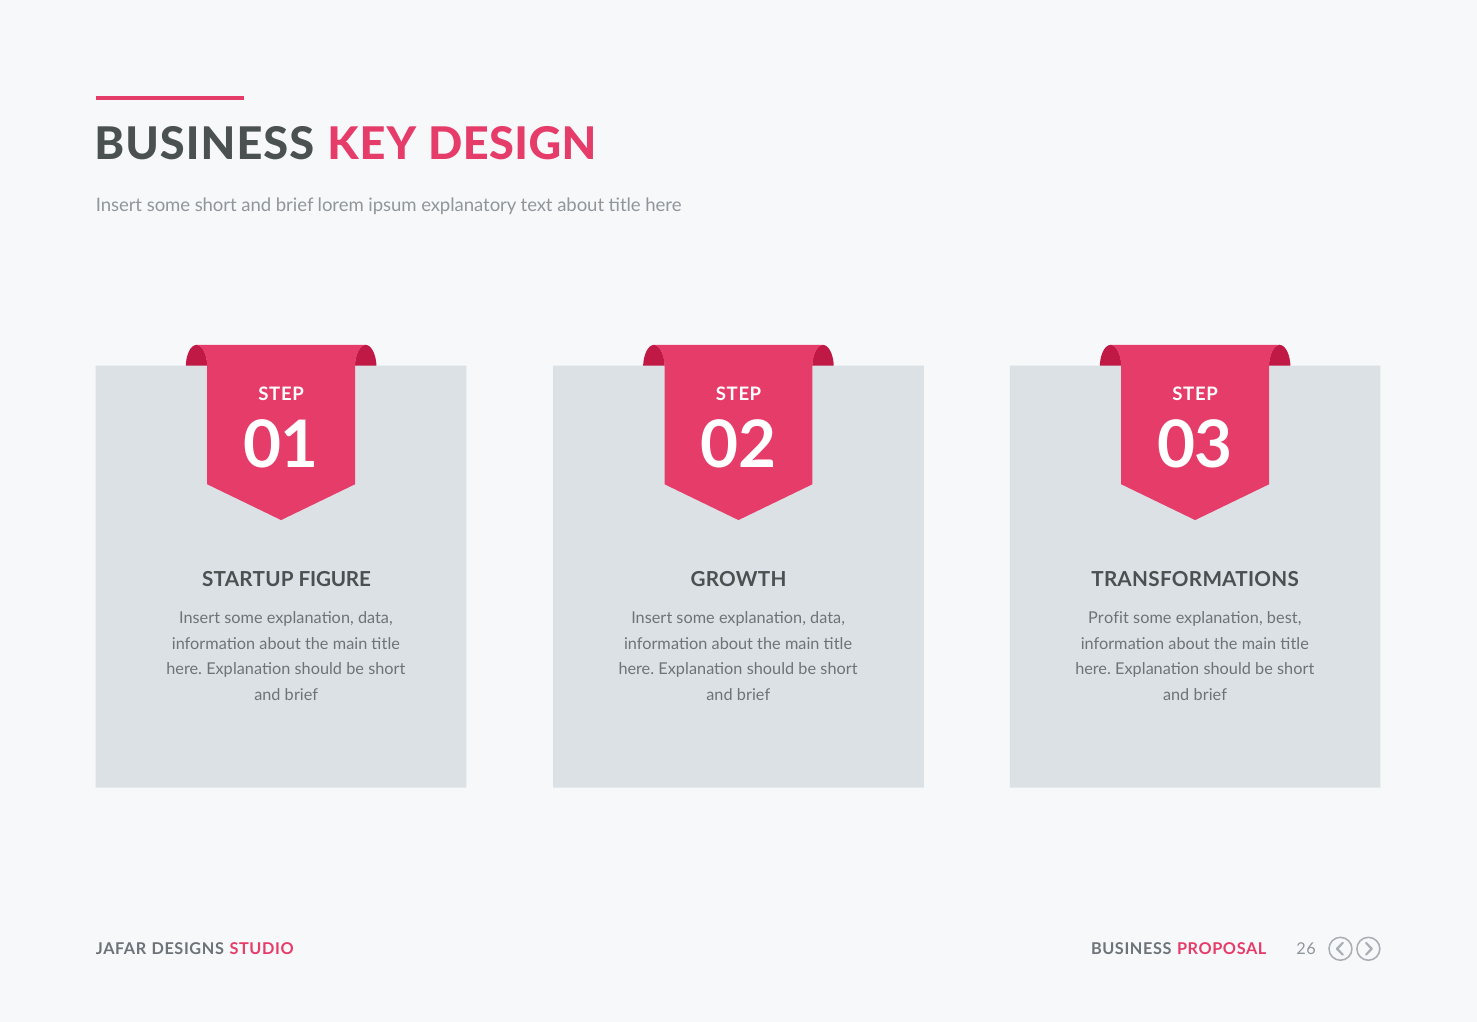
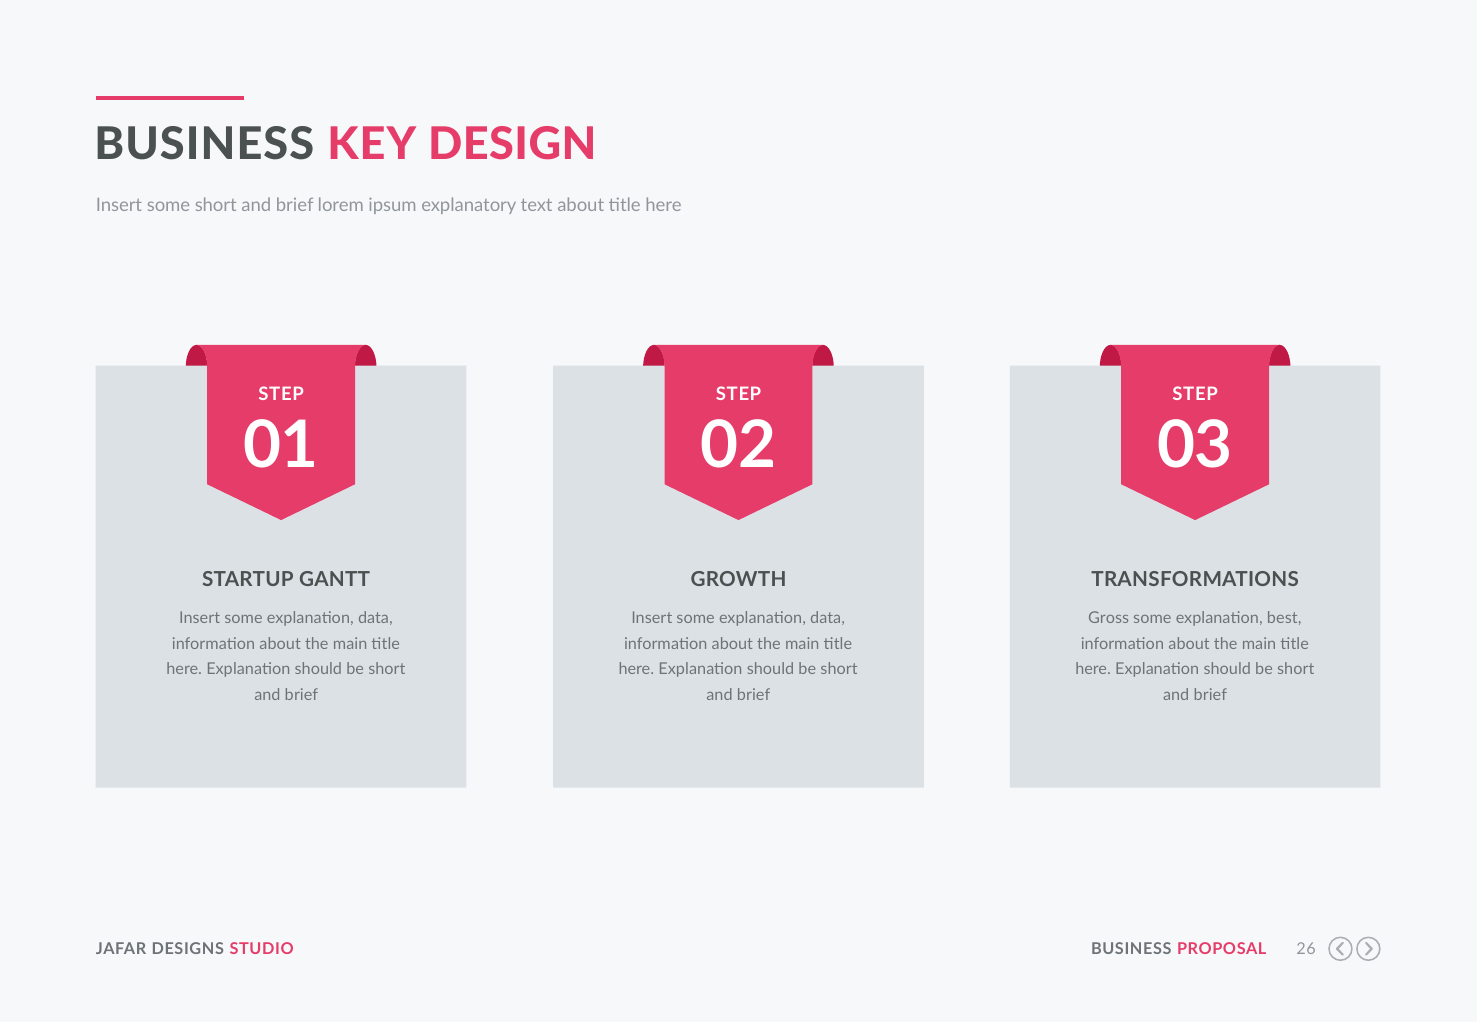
FIGURE: FIGURE -> GANTT (335, 580)
Profit: Profit -> Gross (1109, 619)
